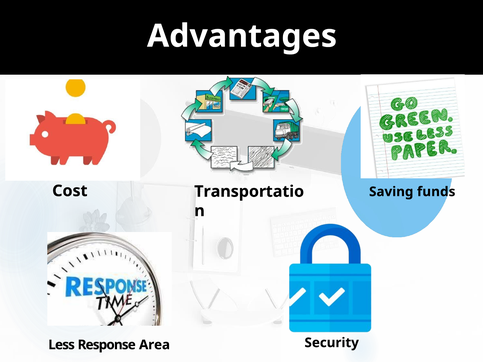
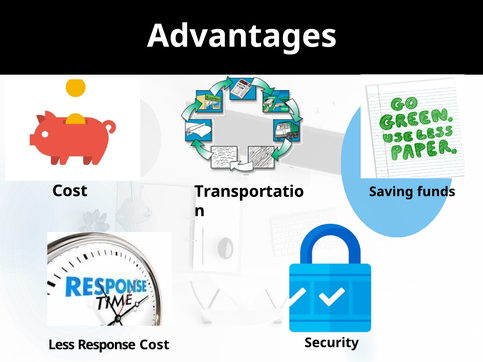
Response Area: Area -> Cost (154, 345)
